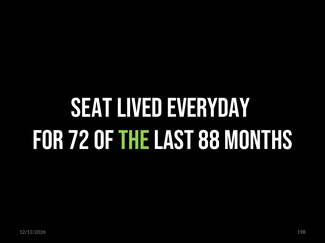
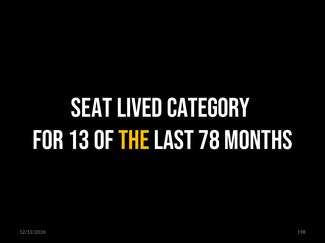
EVERYDAY: EVERYDAY -> CATEGORY (208, 108)
72: 72 -> 13 (79, 141)
the colour: light green -> yellow (134, 141)
88: 88 -> 78 (209, 141)
